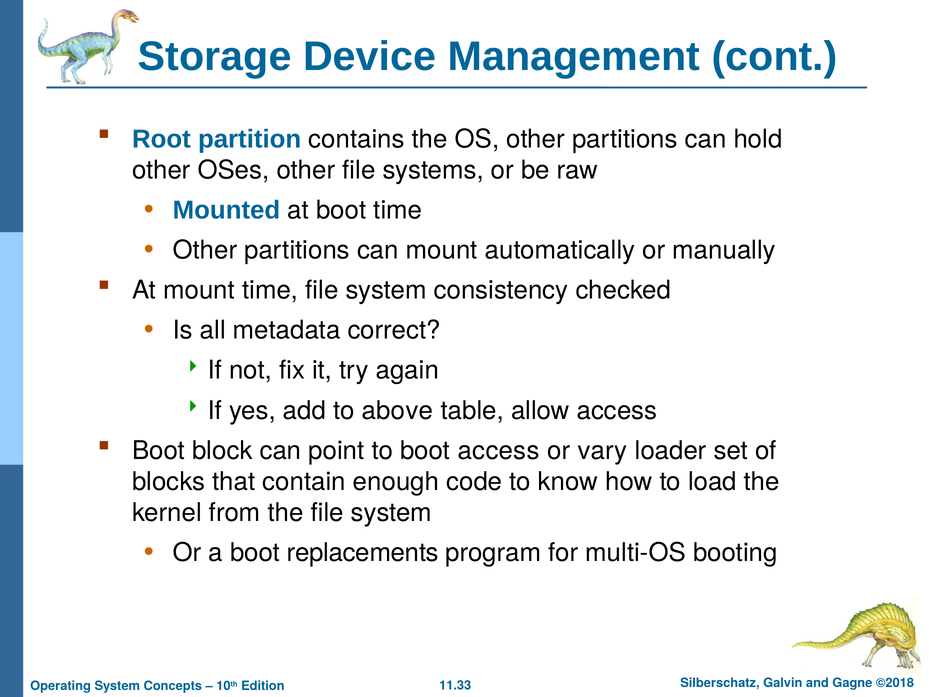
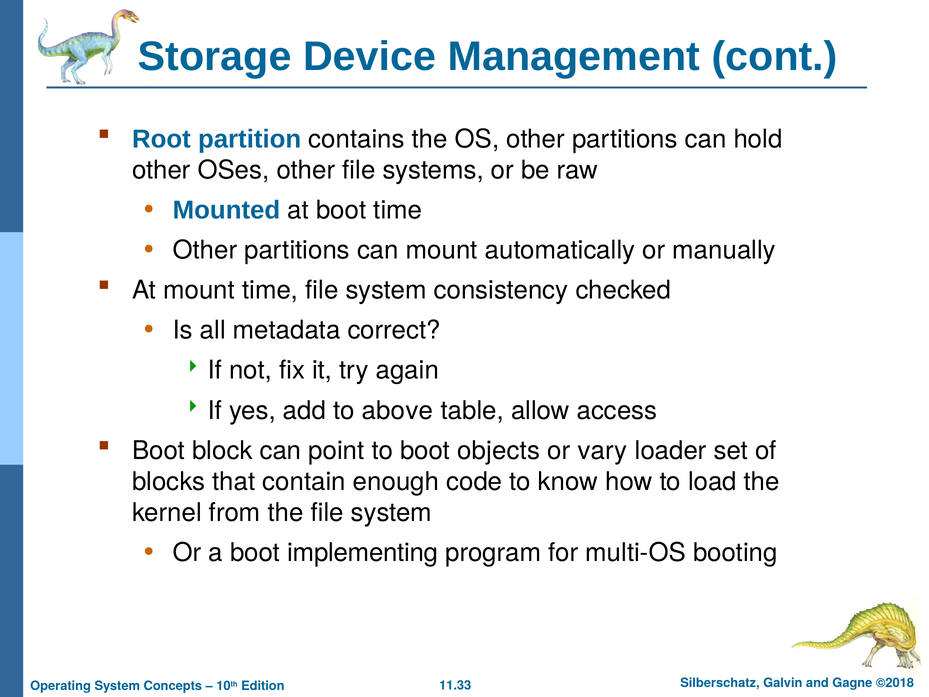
boot access: access -> objects (499, 450)
replacements: replacements -> implementing (363, 552)
